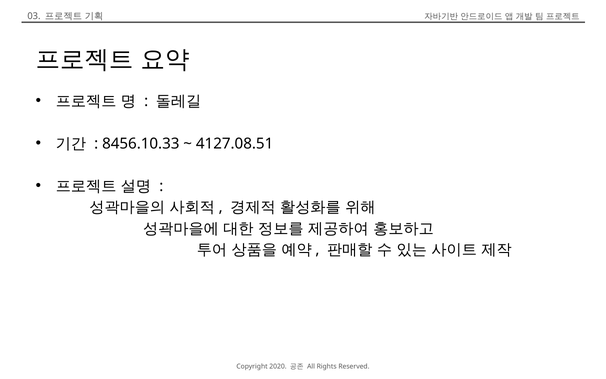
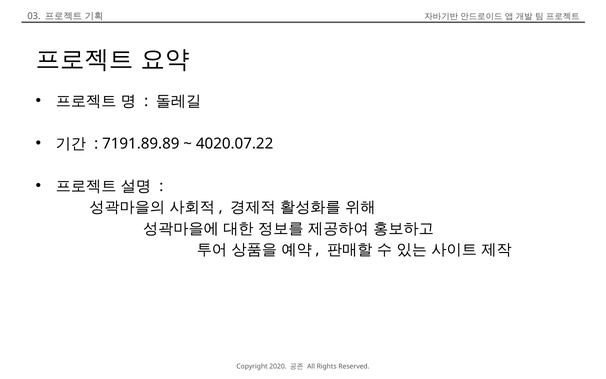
8456.10.33: 8456.10.33 -> 7191.89.89 (141, 144)
4127.08.51: 4127.08.51 -> 4020.07.22 (235, 144)
